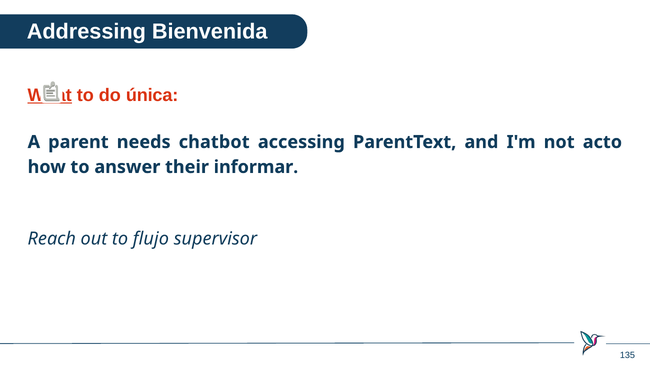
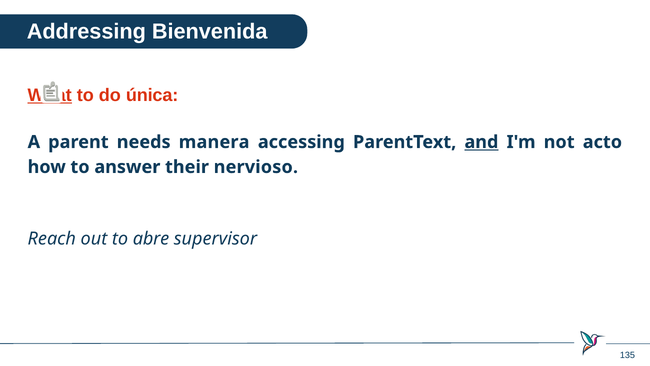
chatbot: chatbot -> manera (214, 142)
and underline: none -> present (481, 142)
informar: informar -> nervioso (256, 167)
flujo: flujo -> abre (151, 238)
